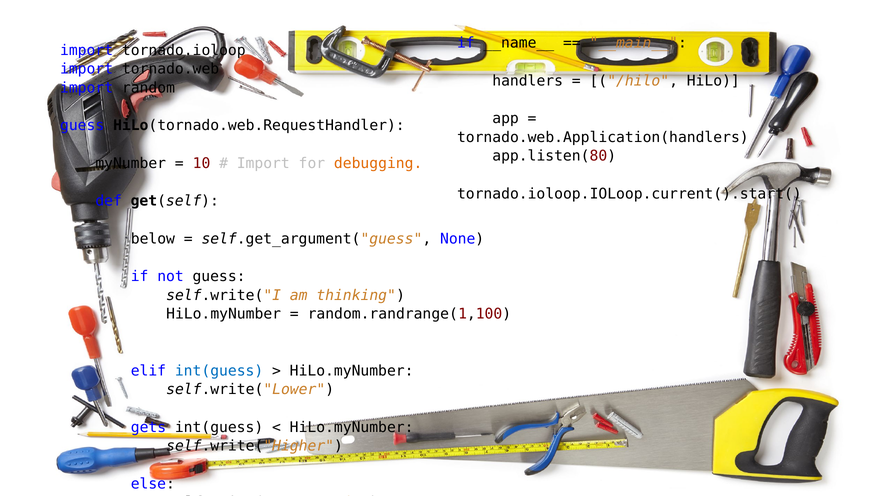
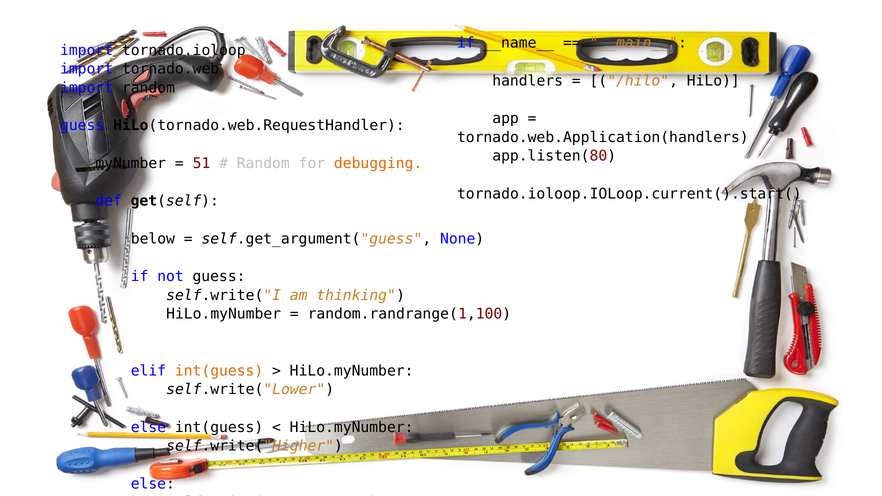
10: 10 -> 51 (202, 163)
Import: Import -> Random (263, 163)
int(guess colour: blue -> orange (219, 371)
gets: gets -> else (148, 427)
